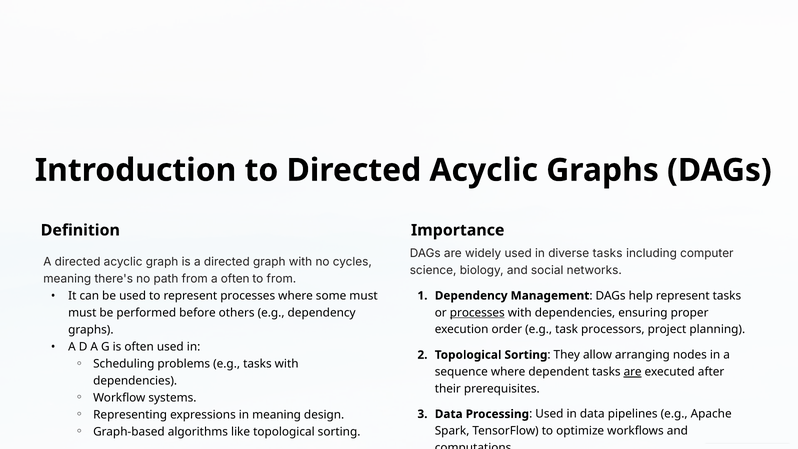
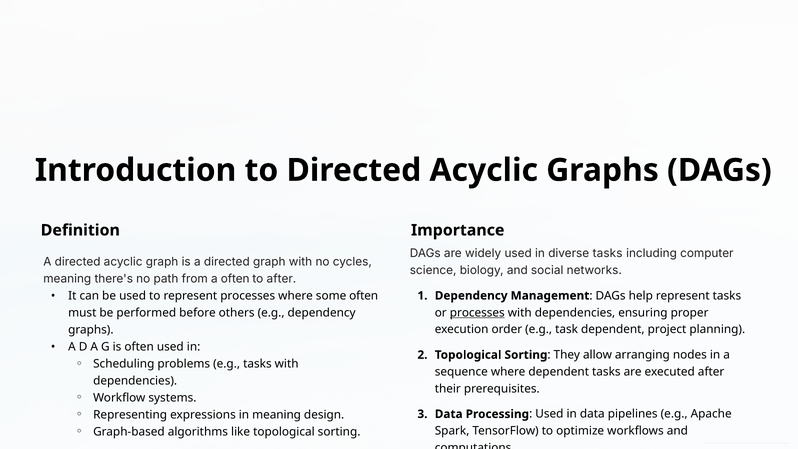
to from: from -> after (281, 279)
some must: must -> often (364, 296)
task processors: processors -> dependent (613, 330)
are underline: present -> none (633, 372)
